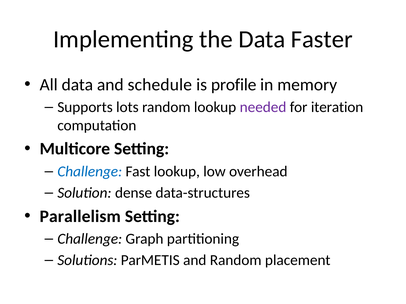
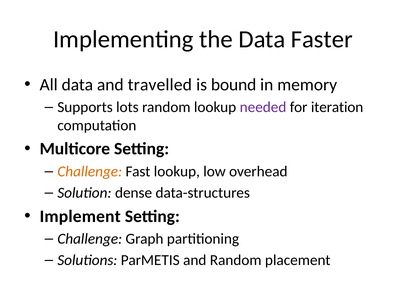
schedule: schedule -> travelled (160, 85)
profile: profile -> bound (234, 85)
Challenge colour: blue -> orange (90, 172)
Parallelism: Parallelism -> Implement (80, 217)
